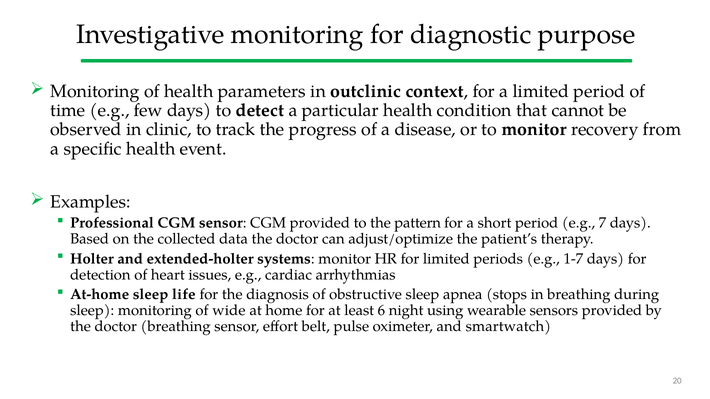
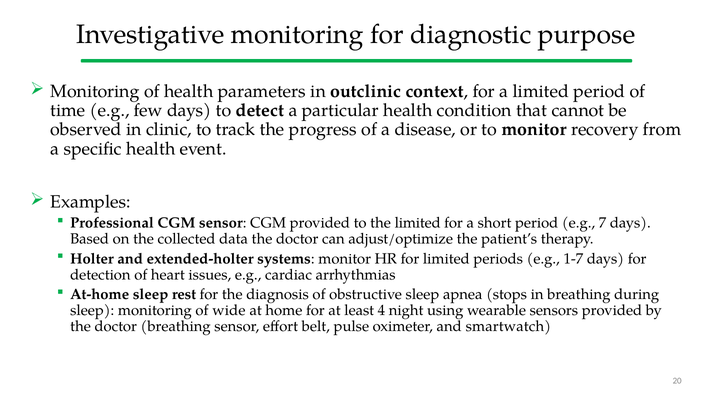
the pattern: pattern -> limited (418, 223)
life: life -> rest (184, 295)
6: 6 -> 4 (381, 311)
